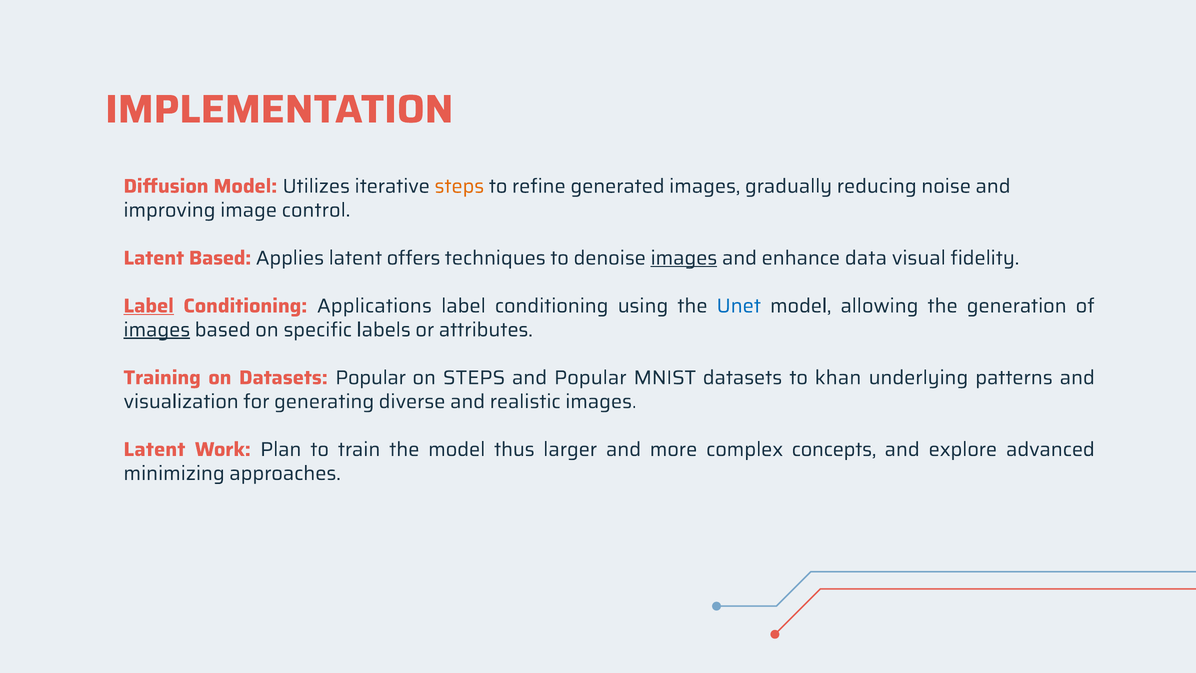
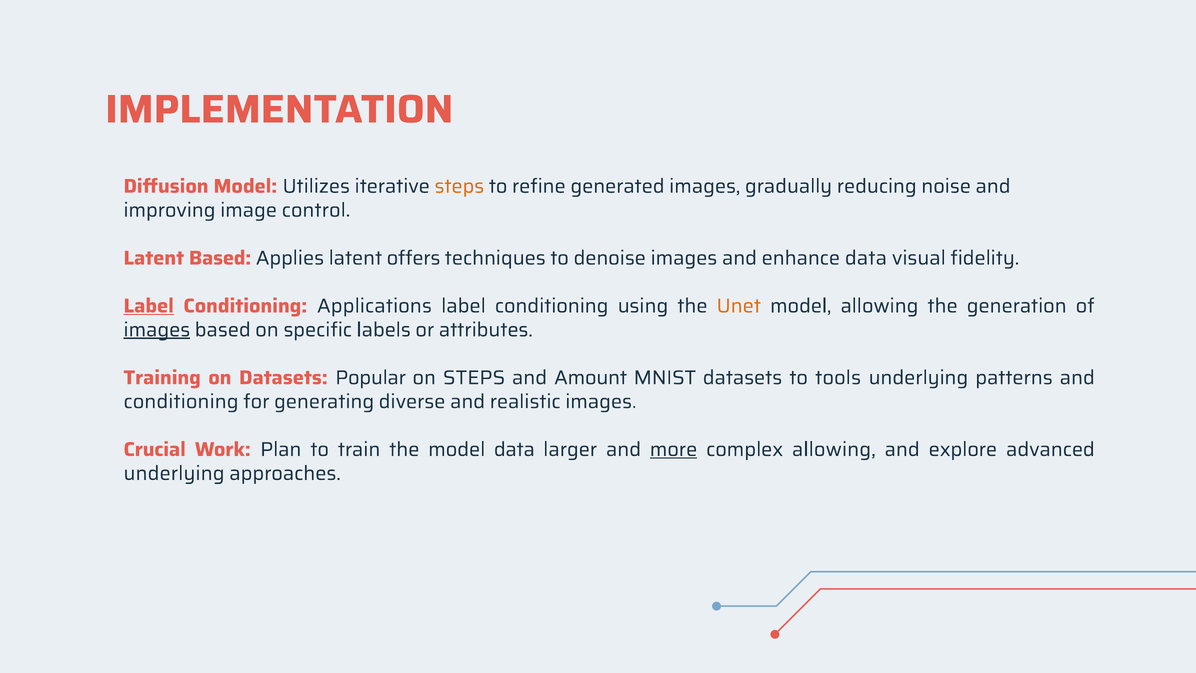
images underline: present -> none (684, 258)
Unet colour: blue -> orange (739, 306)
and Popular: Popular -> Amount (591, 377)
khan: khan -> tools (838, 377)
visualization: visualization -> conditioning (181, 401)
Latent: Latent -> Crucial (155, 449)
model thus: thus -> data (514, 449)
more underline: none -> present (674, 449)
complex concepts: concepts -> allowing (834, 449)
minimizing: minimizing -> underlying (174, 473)
